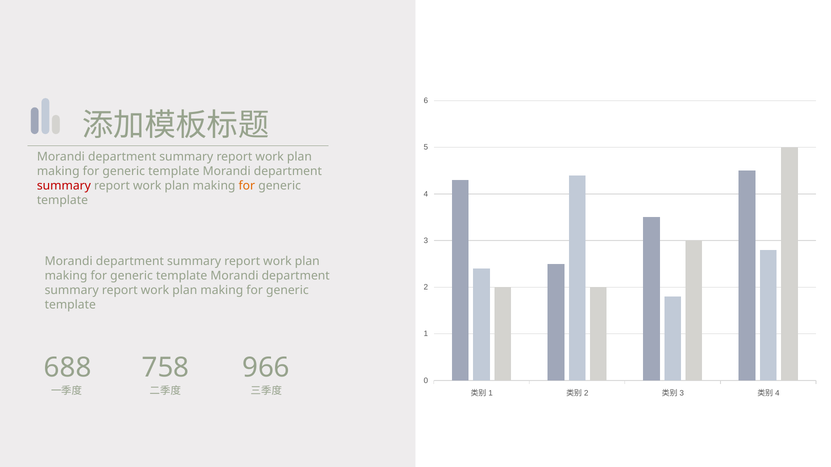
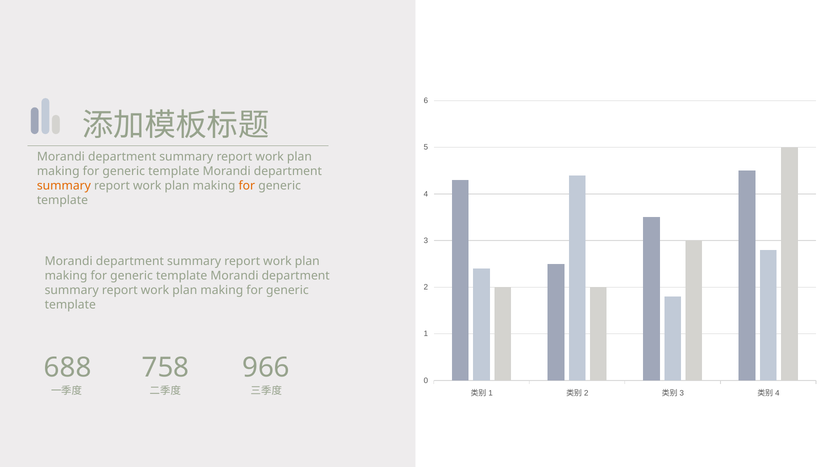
summary colour: red -> orange (64, 186)
